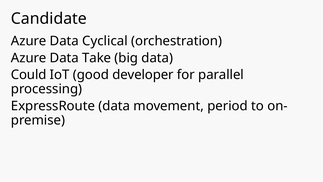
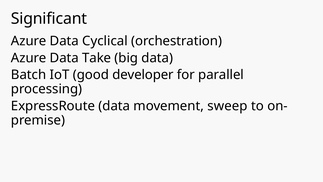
Candidate: Candidate -> Significant (49, 18)
Could: Could -> Batch (29, 75)
period: period -> sweep (227, 106)
